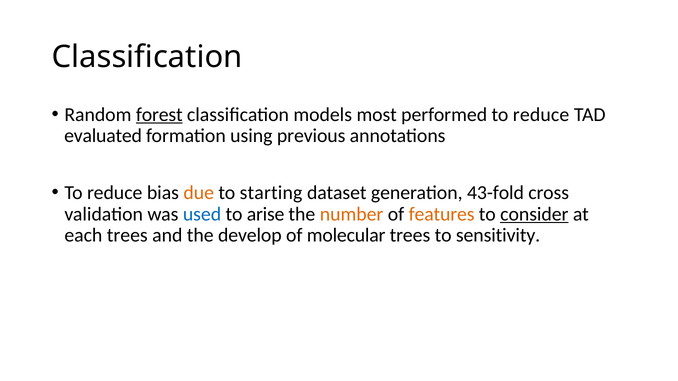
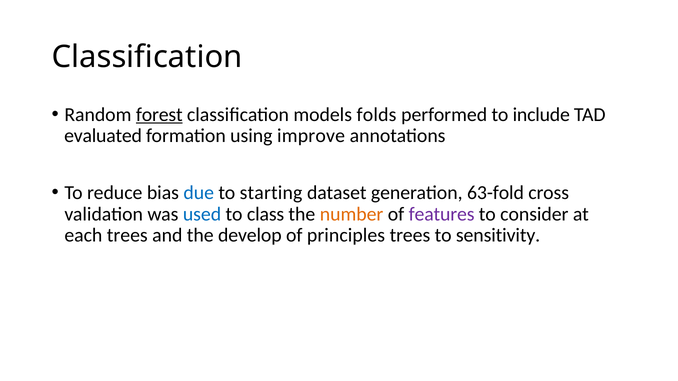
most: most -> folds (377, 115)
performed to reduce: reduce -> include (541, 115)
previous: previous -> improve (311, 136)
due colour: orange -> blue (199, 193)
43-fold: 43-fold -> 63-fold (495, 193)
arise: arise -> class (266, 214)
features colour: orange -> purple (442, 214)
consider underline: present -> none (534, 214)
molecular: molecular -> principles (346, 236)
